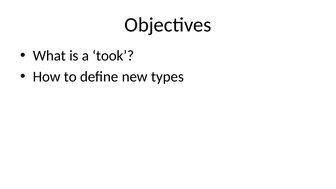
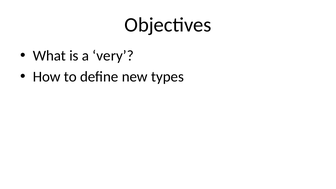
took: took -> very (113, 56)
